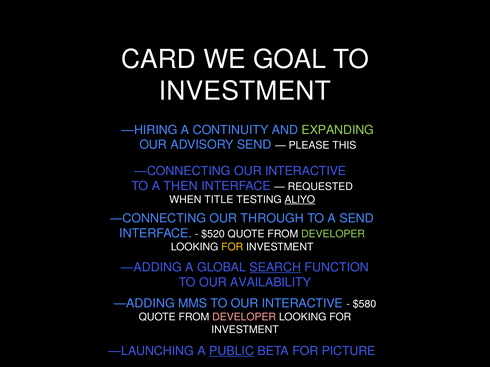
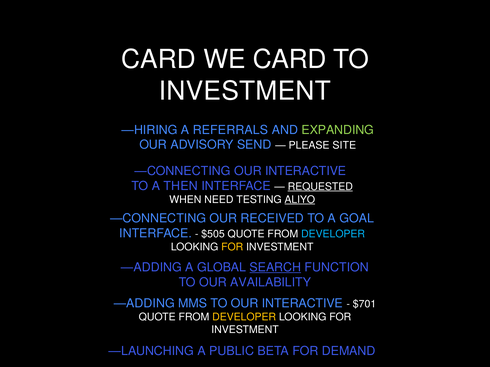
WE GOAL: GOAL -> CARD (290, 60)
CONTINUITY: CONTINUITY -> REFERRALS (230, 130)
THIS: THIS -> SITE (344, 146)
REQUESTED underline: none -> present (320, 187)
TITLE: TITLE -> NEED (219, 200)
THROUGH: THROUGH -> RECEIVED (272, 219)
A SEND: SEND -> GOAL (357, 219)
$520: $520 -> $505 (213, 234)
DEVELOPER colour: light green -> light blue (333, 234)
$580: $580 -> $701 (365, 305)
DEVELOPER colour: pink -> yellow (244, 318)
PUBLIC underline: present -> none (232, 351)
PICTURE: PICTURE -> DEMAND (349, 351)
